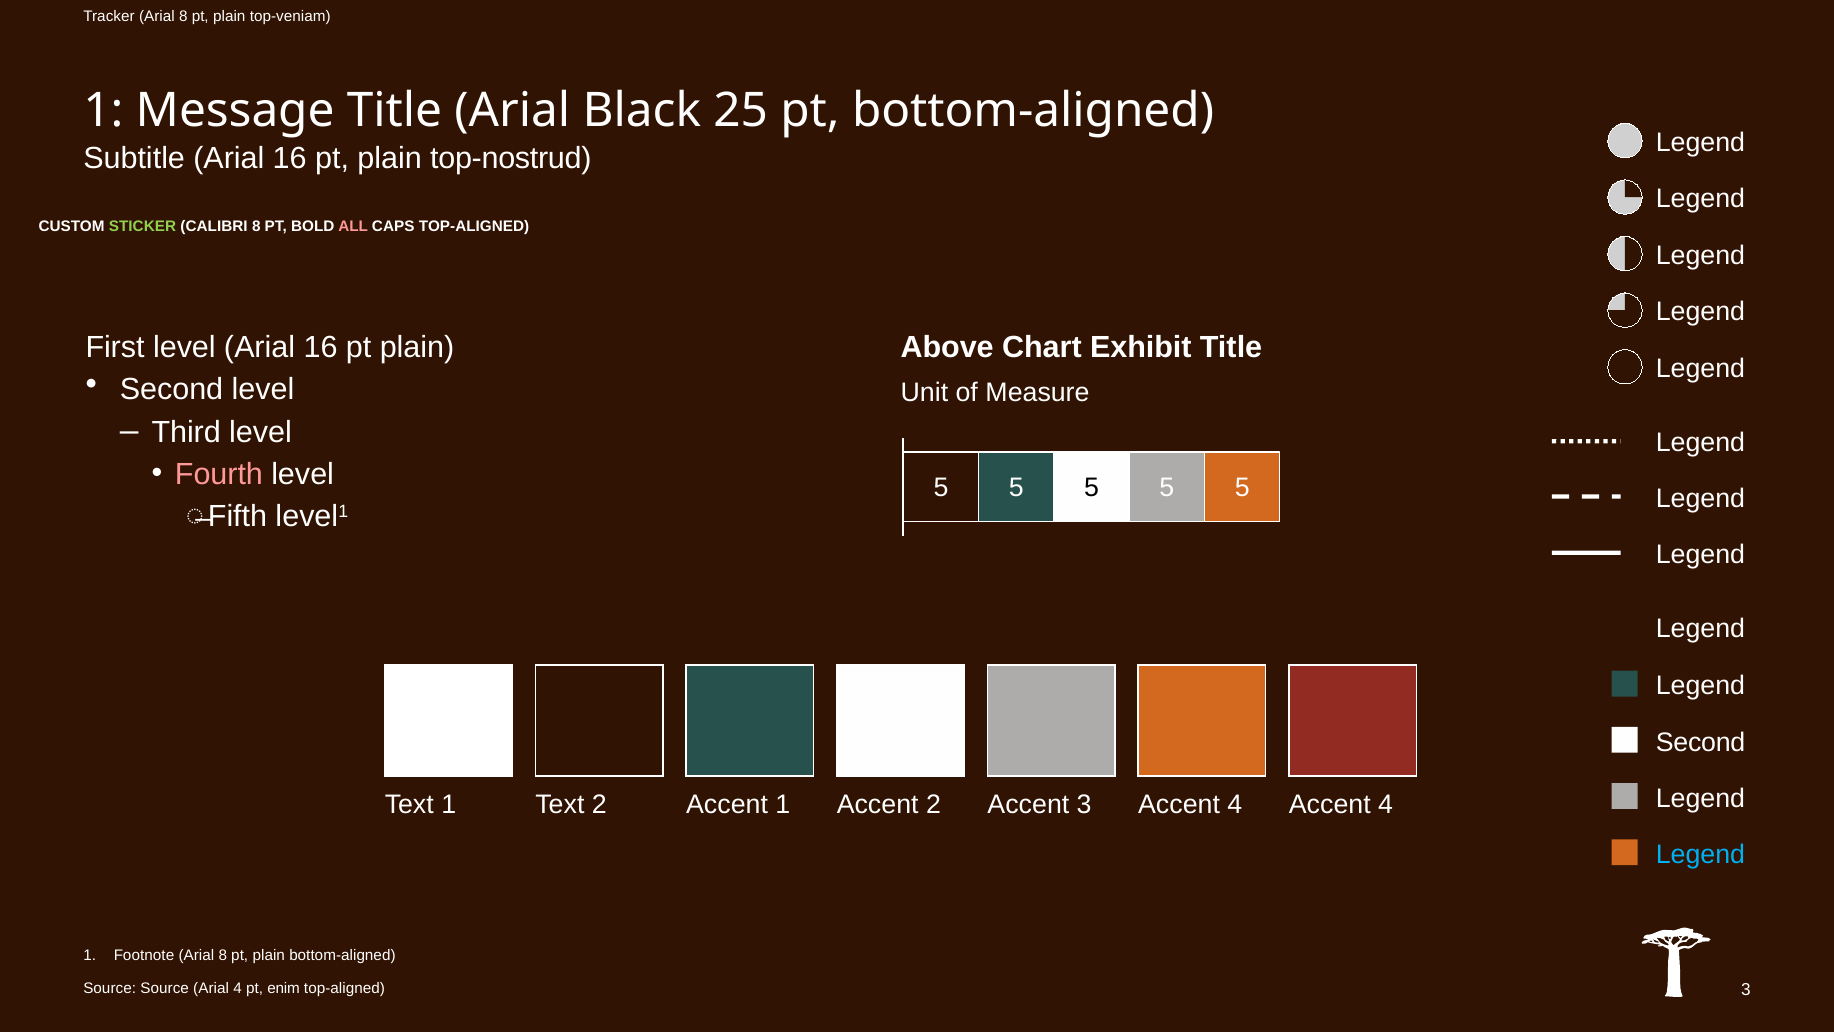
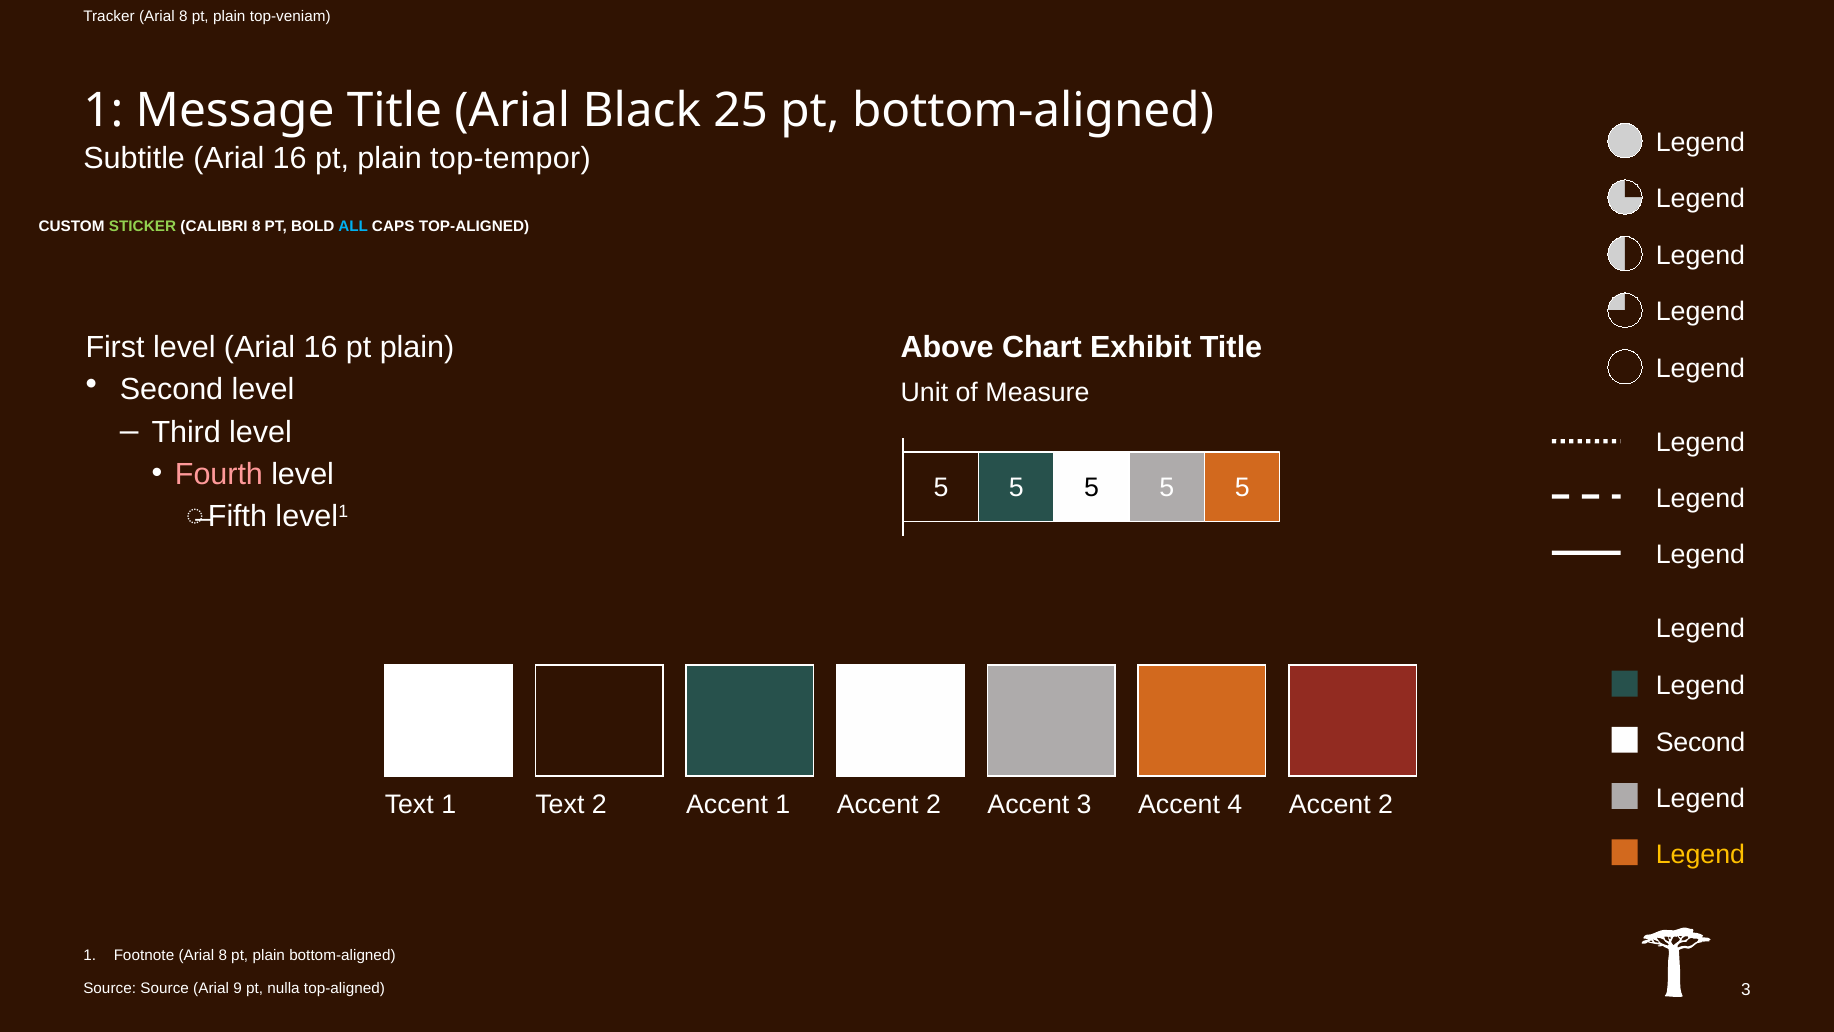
top-nostrud: top-nostrud -> top-tempor (511, 159)
ALL colour: pink -> light blue (353, 227)
4 Accent 4: 4 -> 2 (1386, 804)
Legend colour: light blue -> yellow (1700, 854)
Arial 4: 4 -> 9 (238, 988)
enim: enim -> nulla (284, 988)
